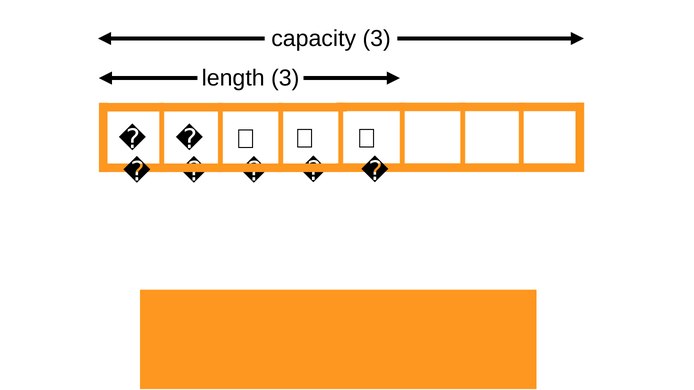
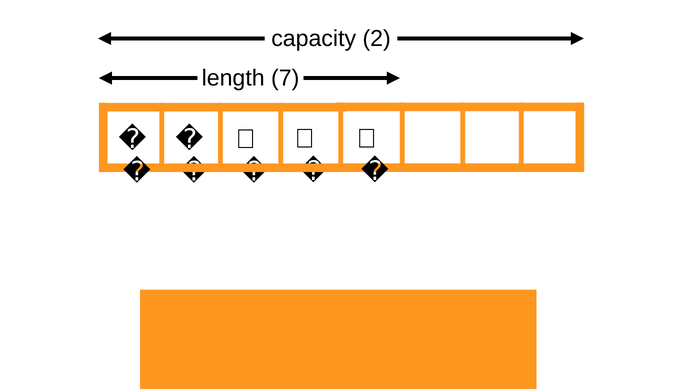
capacity 3: 3 -> 2 (377, 39)
length 3: 3 -> 7 (285, 78)
